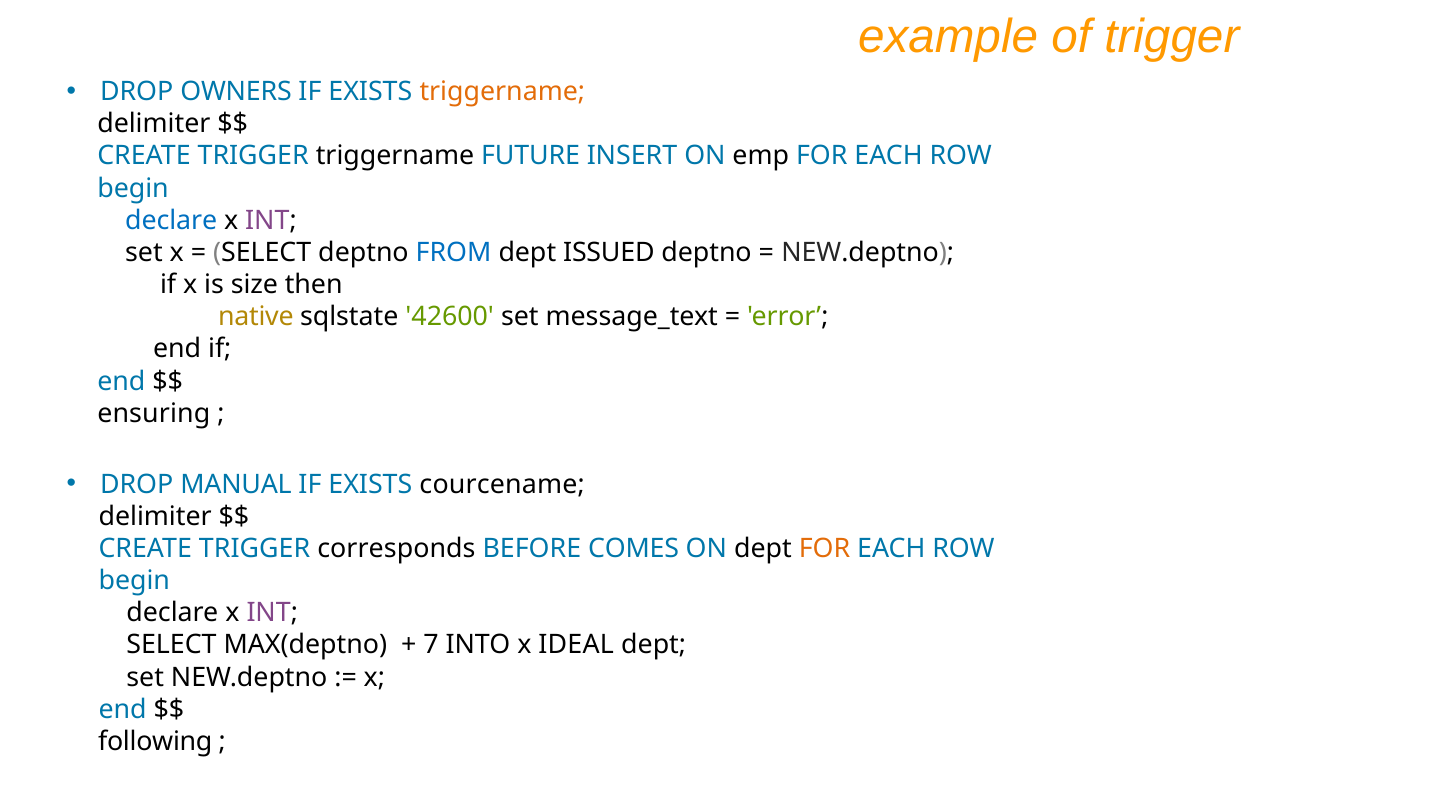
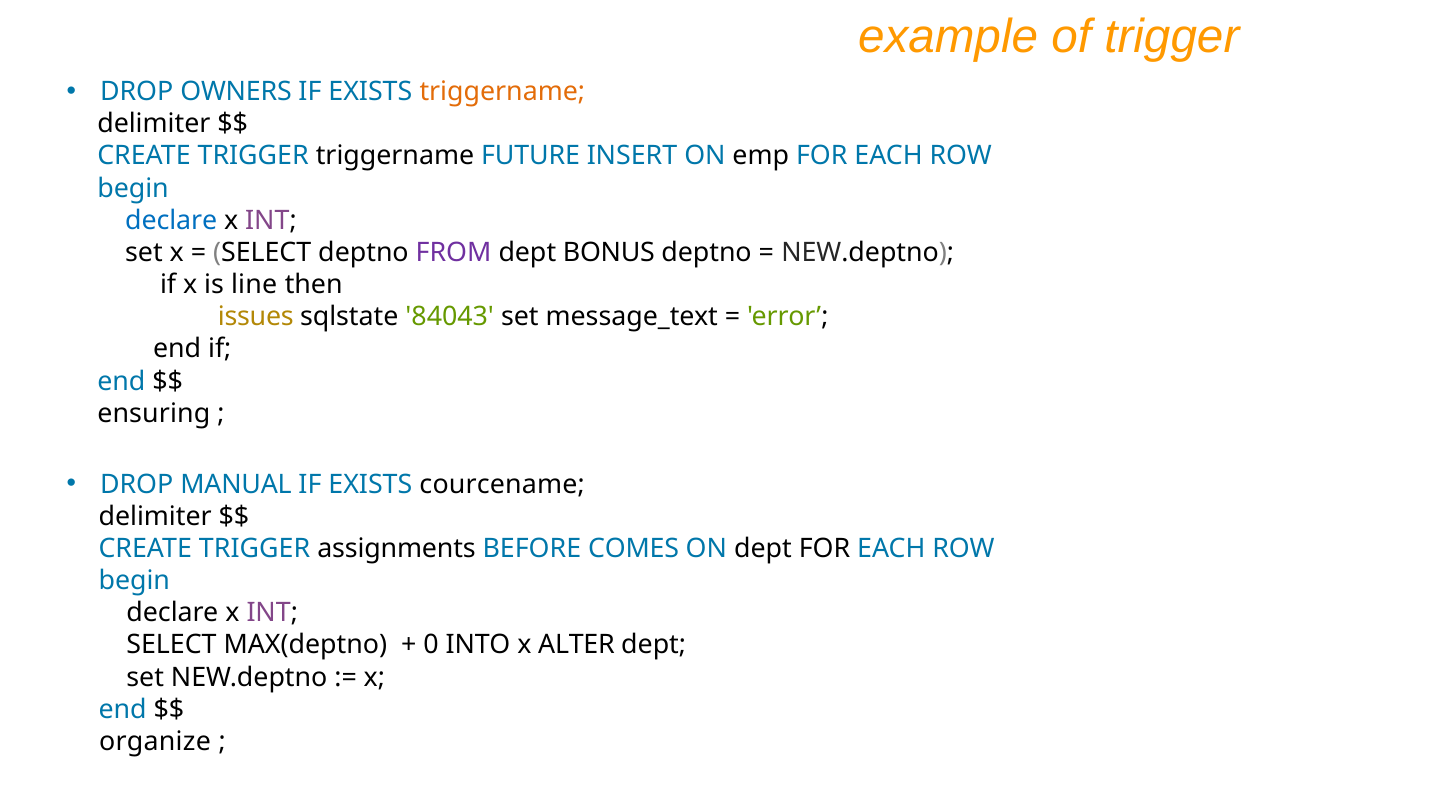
FROM colour: blue -> purple (454, 252)
ISSUED: ISSUED -> BONUS (609, 252)
size: size -> line (254, 285)
native: native -> issues (256, 317)
42600: 42600 -> 84043 (450, 317)
corresponds: corresponds -> assignments (397, 548)
FOR colour: orange -> black (825, 548)
7: 7 -> 0 (431, 645)
IDEAL: IDEAL -> ALTER (576, 645)
following: following -> organize (155, 741)
